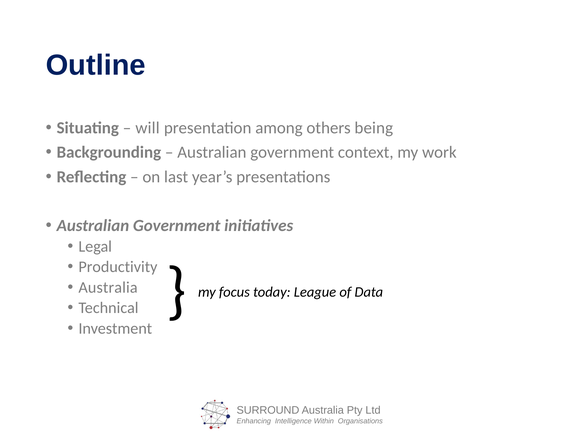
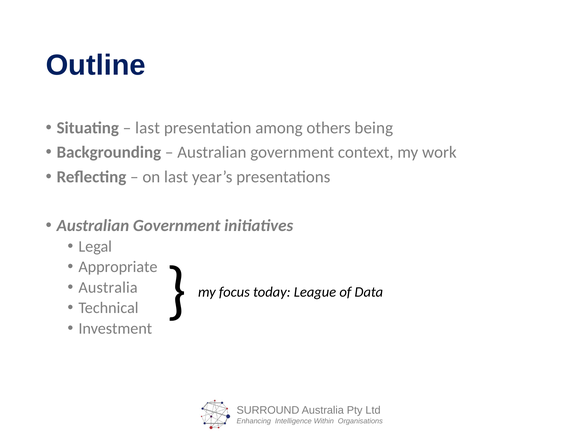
will: will -> last (148, 128)
Productivity: Productivity -> Appropriate (118, 267)
